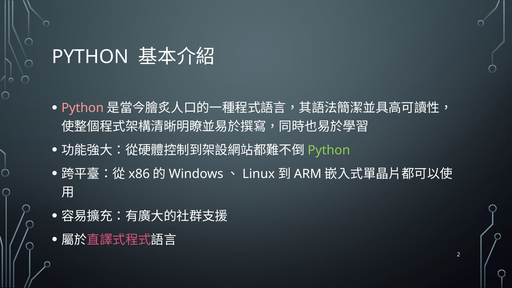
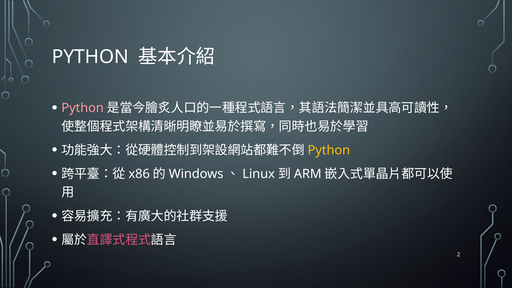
Python colour: light green -> yellow (329, 150)
